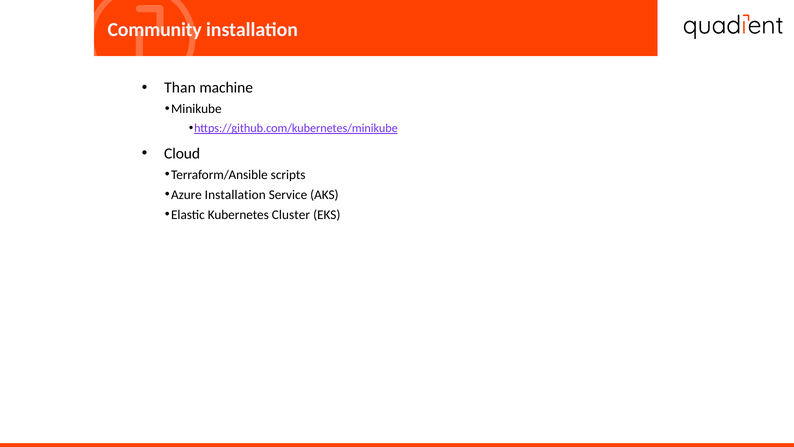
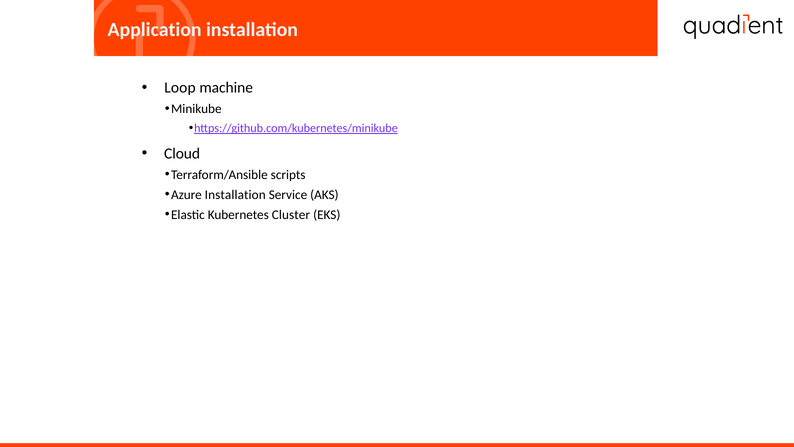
Community: Community -> Application (155, 29)
Than: Than -> Loop (180, 88)
